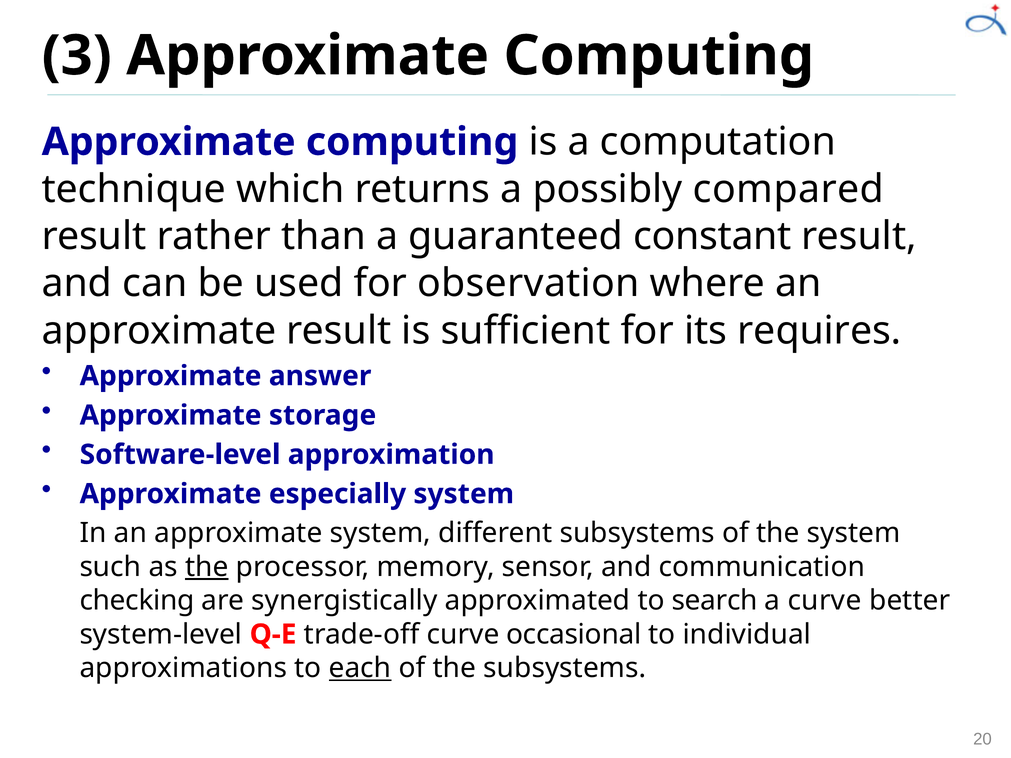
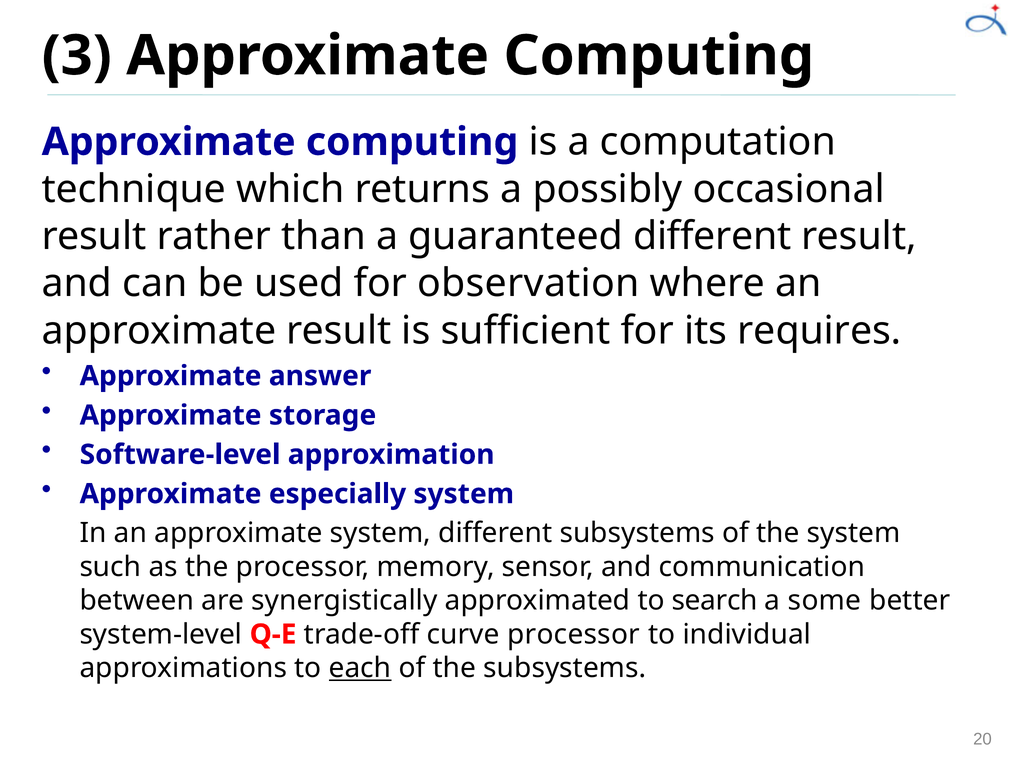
compared: compared -> occasional (789, 189)
guaranteed constant: constant -> different (712, 236)
the underline: present -> none (207, 567)
checking: checking -> between (137, 601)
a curve: curve -> some (825, 601)
curve occasional: occasional -> processor (574, 635)
